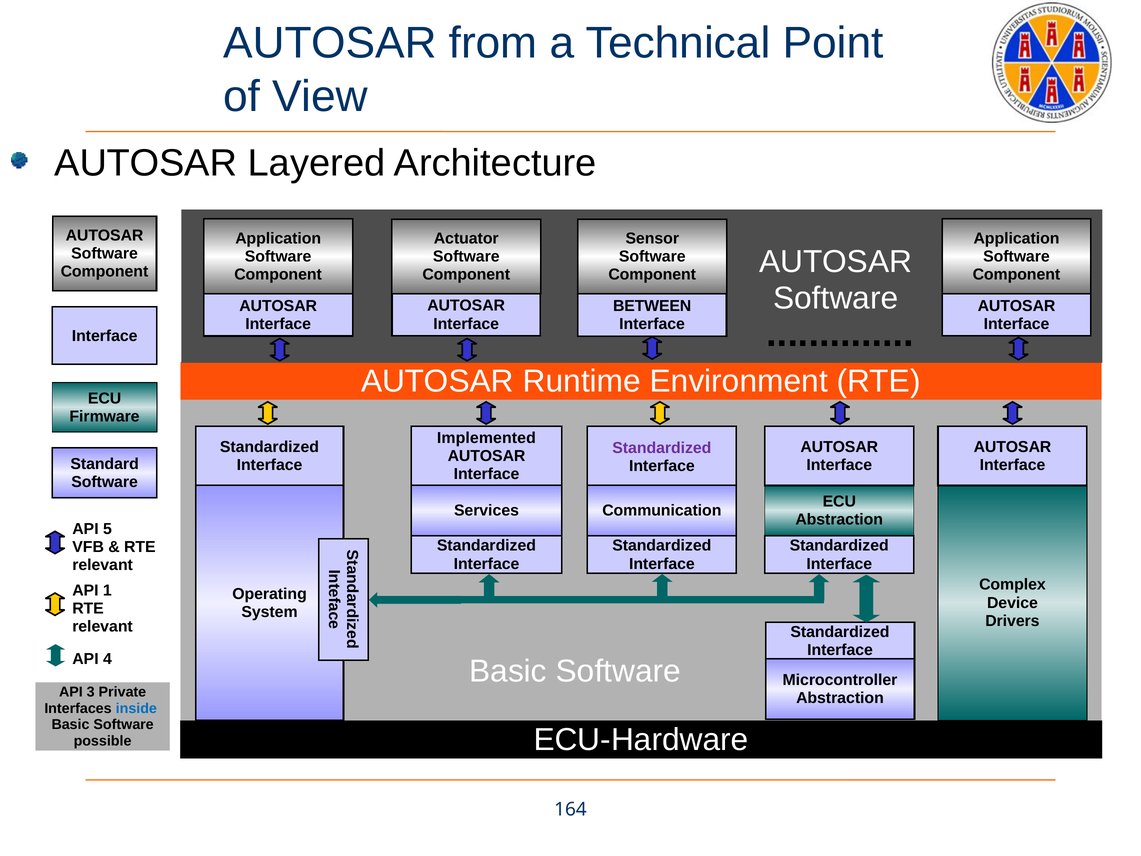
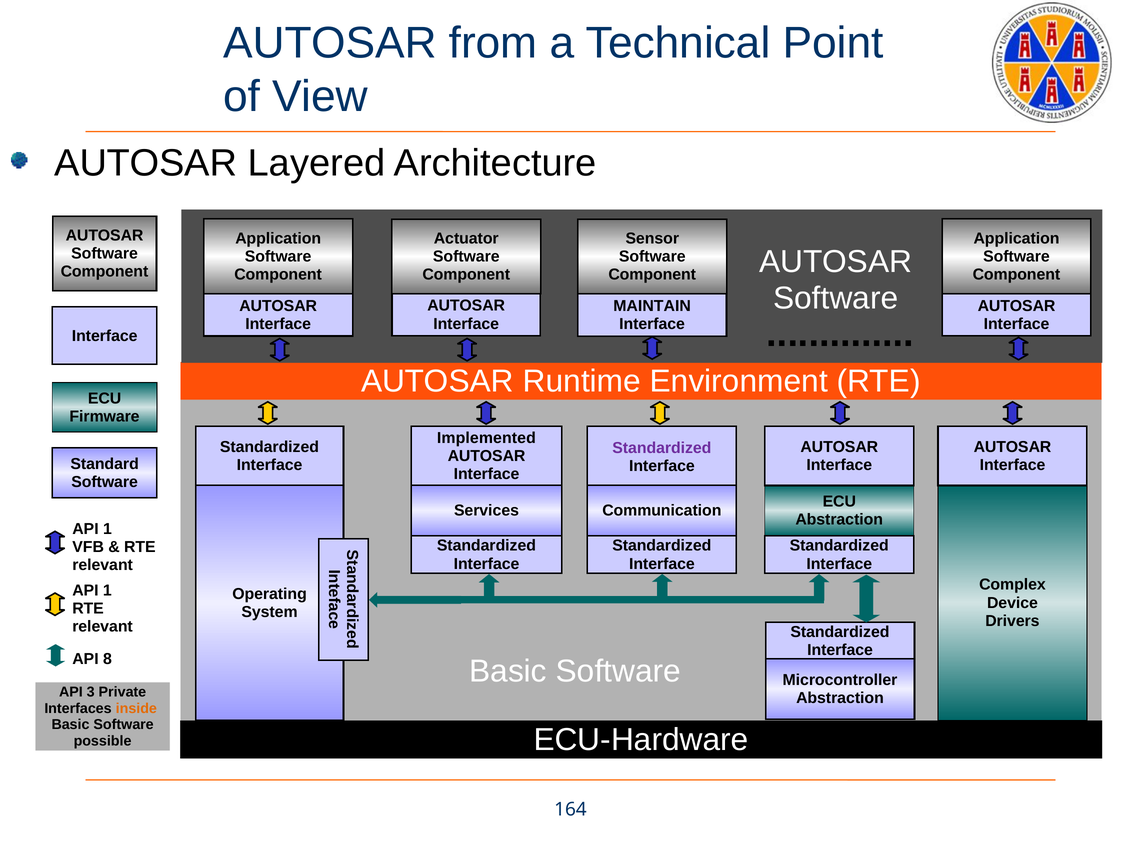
BETWEEN: BETWEEN -> MAINTAIN (652, 306)
5: 5 -> 1 (107, 529)
4: 4 -> 8 (107, 659)
inside colour: blue -> orange (136, 708)
